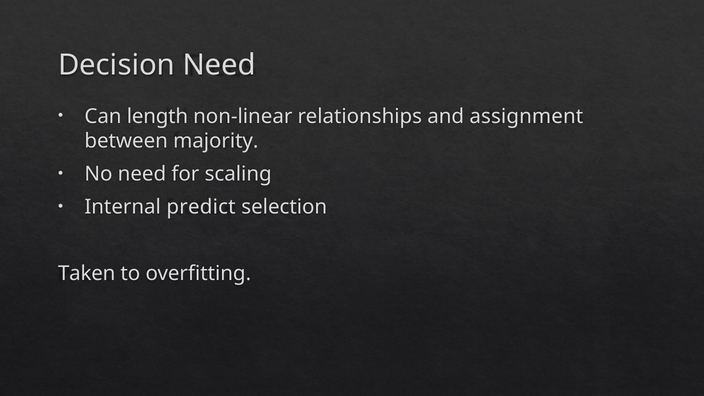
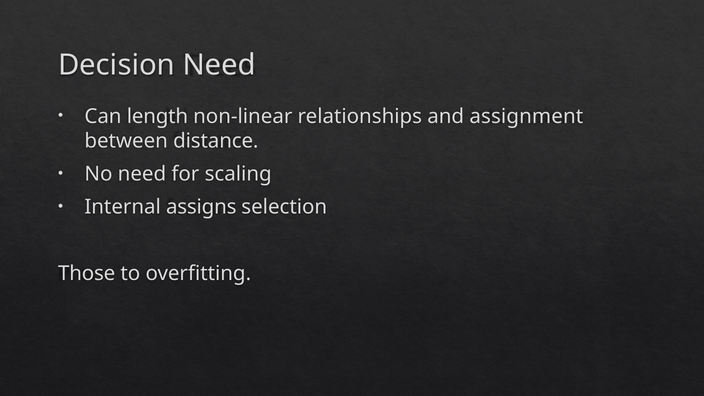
majority: majority -> distance (216, 141)
predict: predict -> assigns (201, 207)
Taken: Taken -> Those (87, 273)
